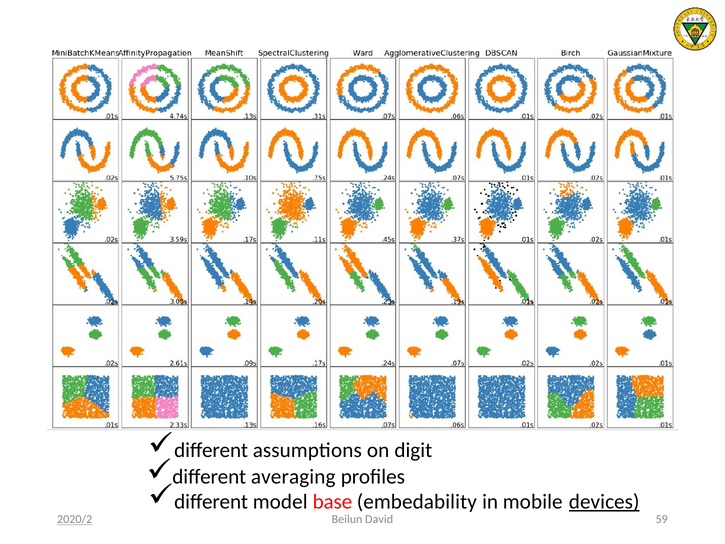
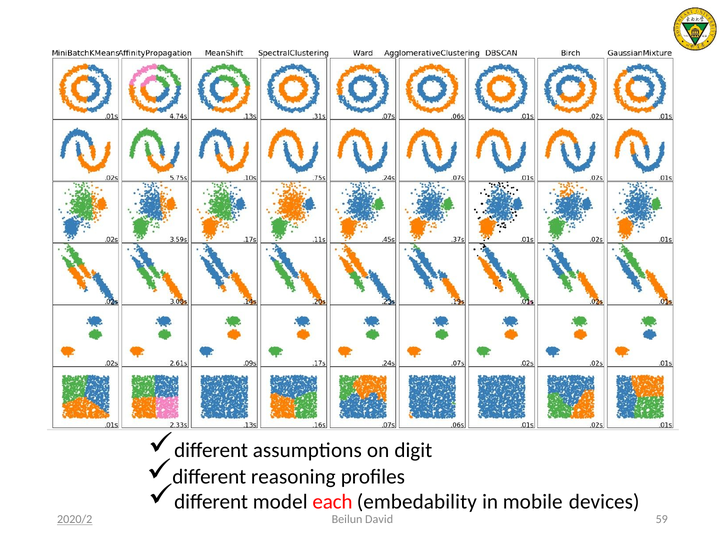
averaging: averaging -> reasoning (293, 476)
base: base -> each (332, 501)
devices underline: present -> none (604, 501)
